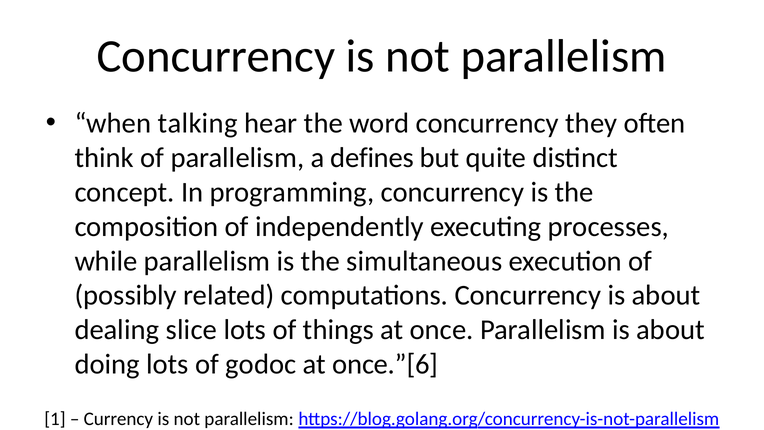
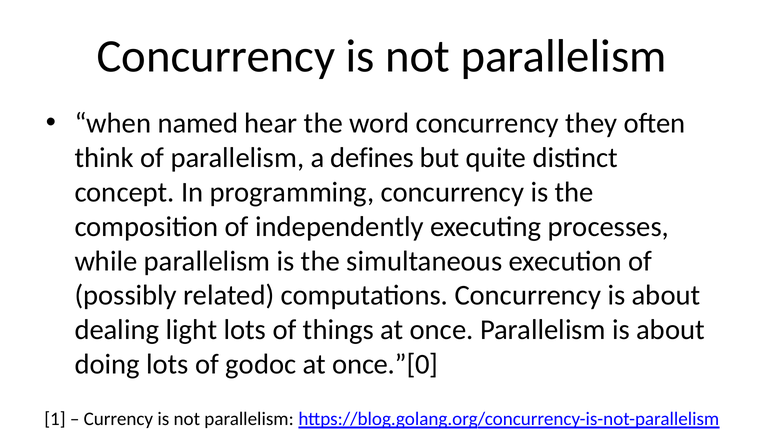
talking: talking -> named (198, 123)
slice: slice -> light (191, 330)
once.”[6: once.”[6 -> once.”[0 (385, 364)
